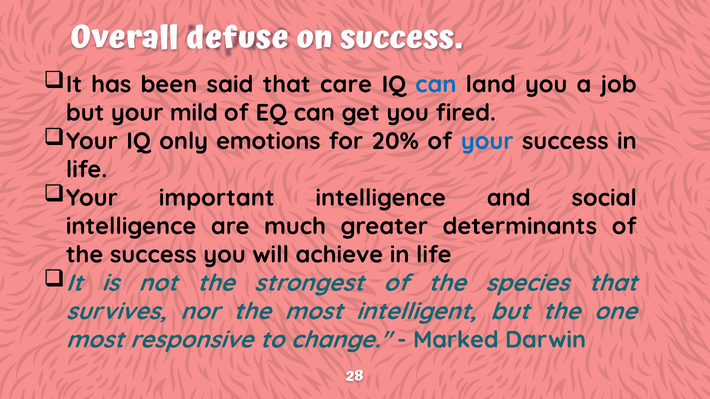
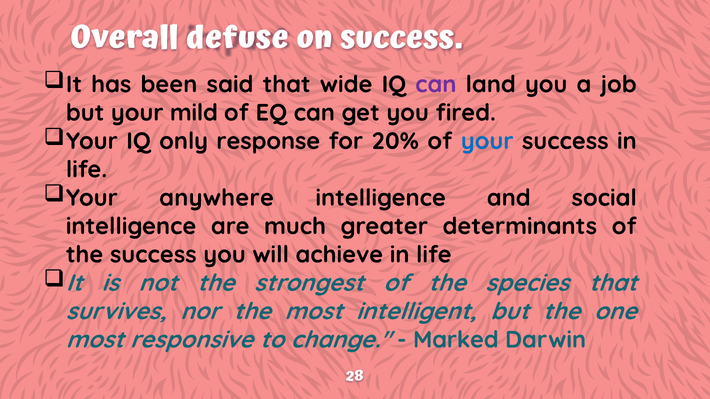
care: care -> wide (346, 84)
can colour: blue -> purple (436, 84)
emotions: emotions -> response (268, 141)
important: important -> anywhere (217, 198)
